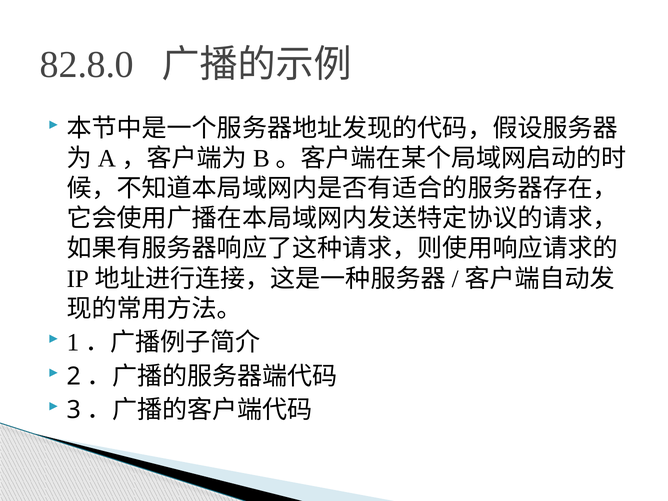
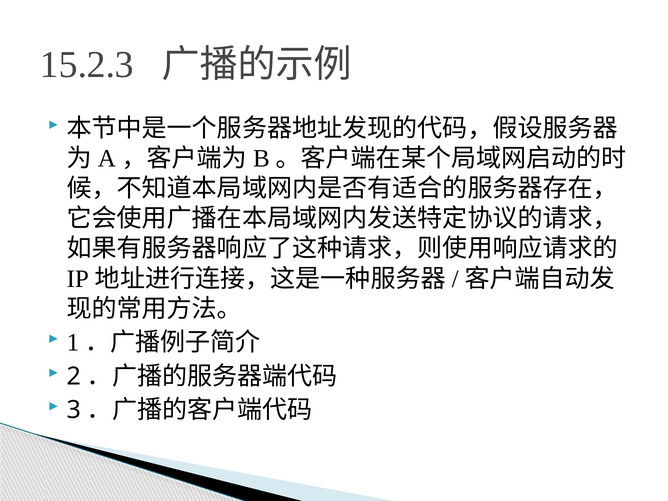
82.8.0: 82.8.0 -> 15.2.3 (87, 64)
